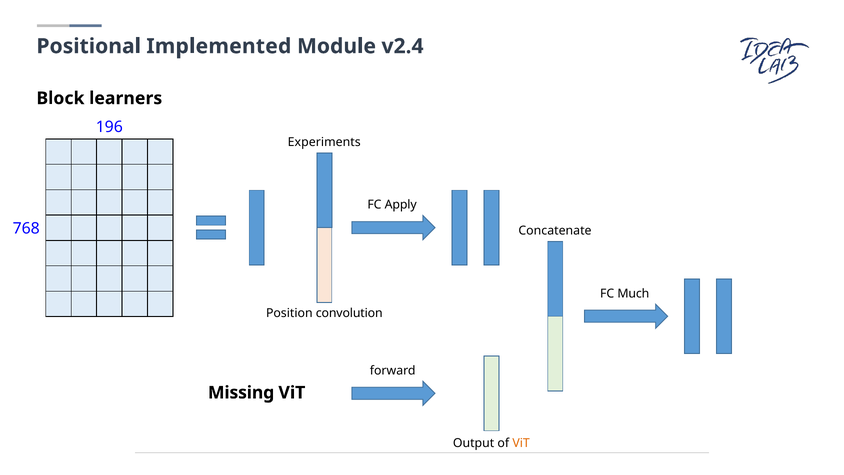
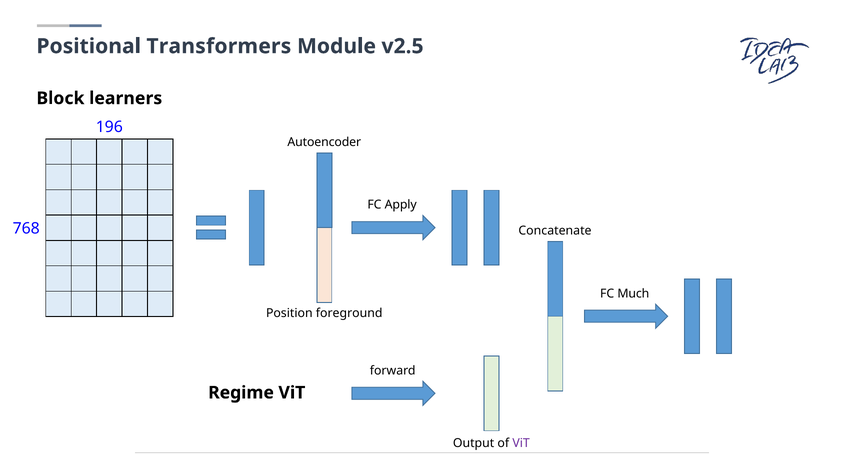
Implemented: Implemented -> Transformers (219, 46)
v2.4: v2.4 -> v2.5 (403, 46)
Experiments: Experiments -> Autoencoder (324, 142)
convolution: convolution -> foreground (349, 313)
Missing: Missing -> Regime (241, 392)
ViT colour: orange -> purple (521, 443)
